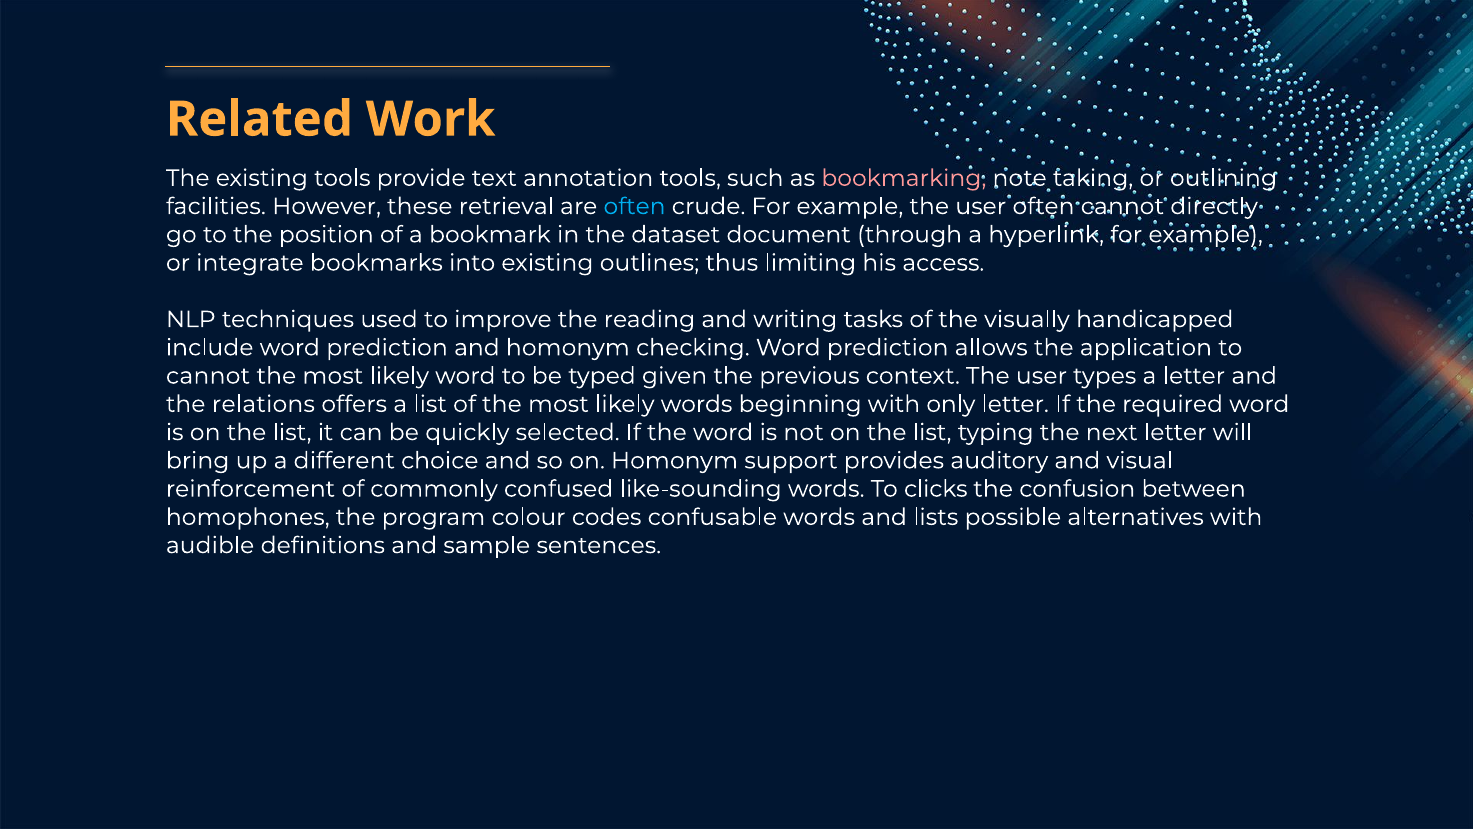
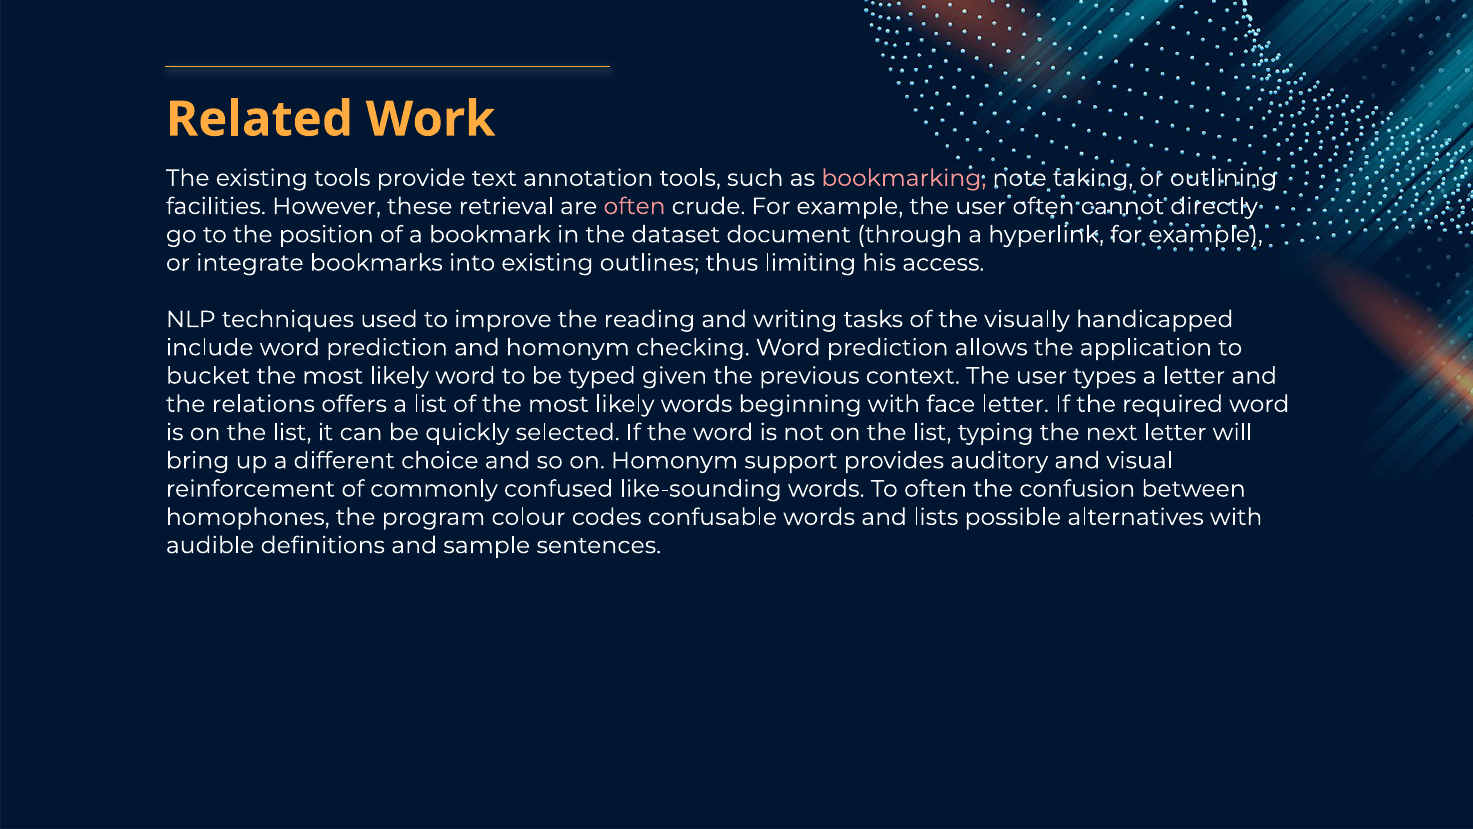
often colour: light blue -> pink (635, 206)
cannot: cannot -> bucket (208, 376)
only: only -> face (951, 404)
To clicks: clicks -> often (936, 489)
